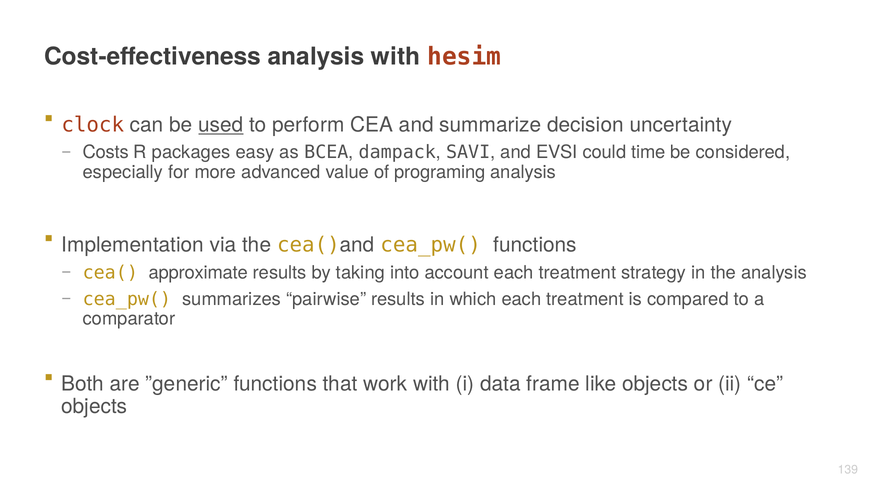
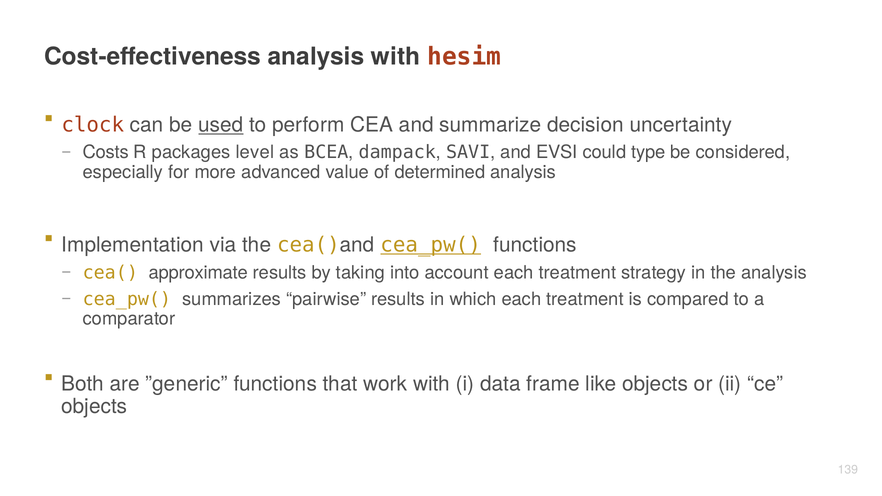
easy: easy -> level (255, 152)
time: time -> type (648, 152)
programing: programing -> determined (440, 172)
cea_pw( underline: none -> present (431, 245)
